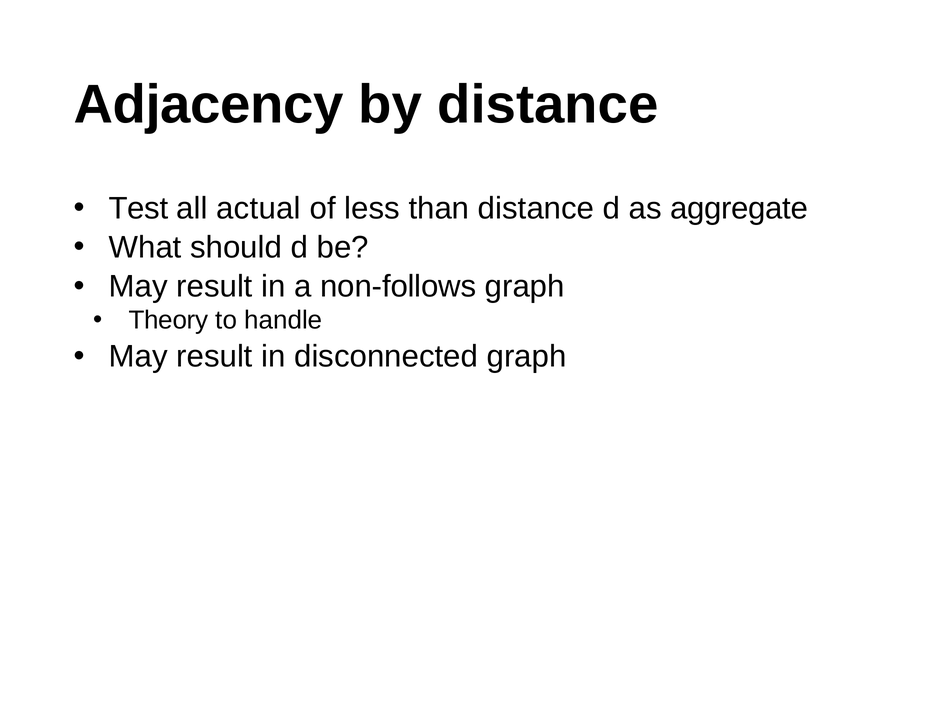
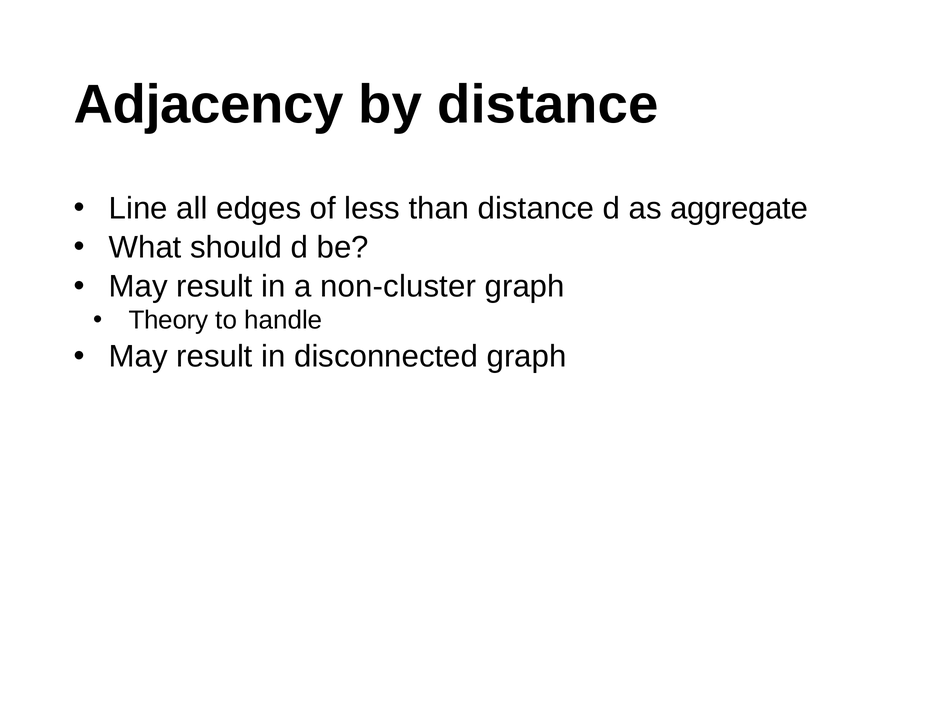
Test: Test -> Line (138, 208)
actual: actual -> edges (259, 208)
non-follows: non-follows -> non-cluster (398, 287)
